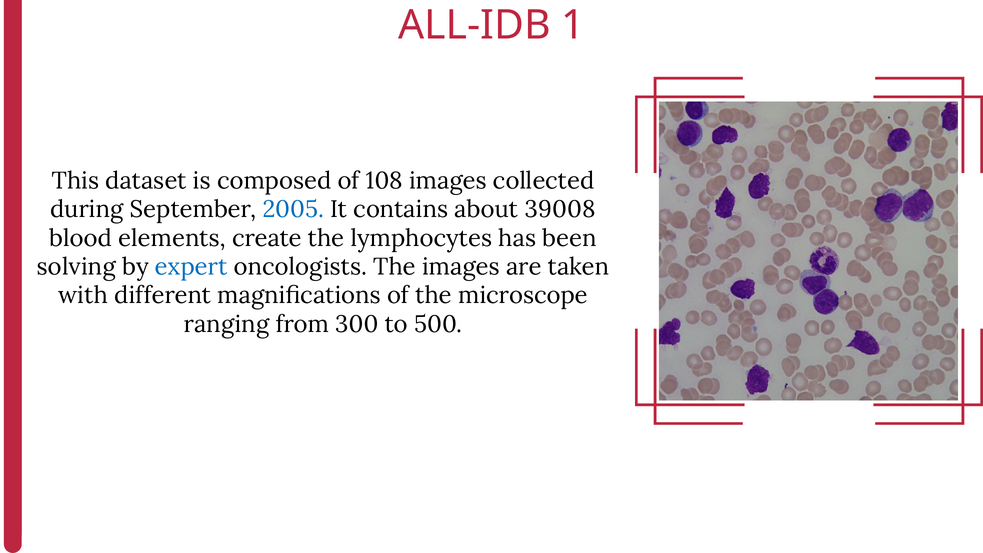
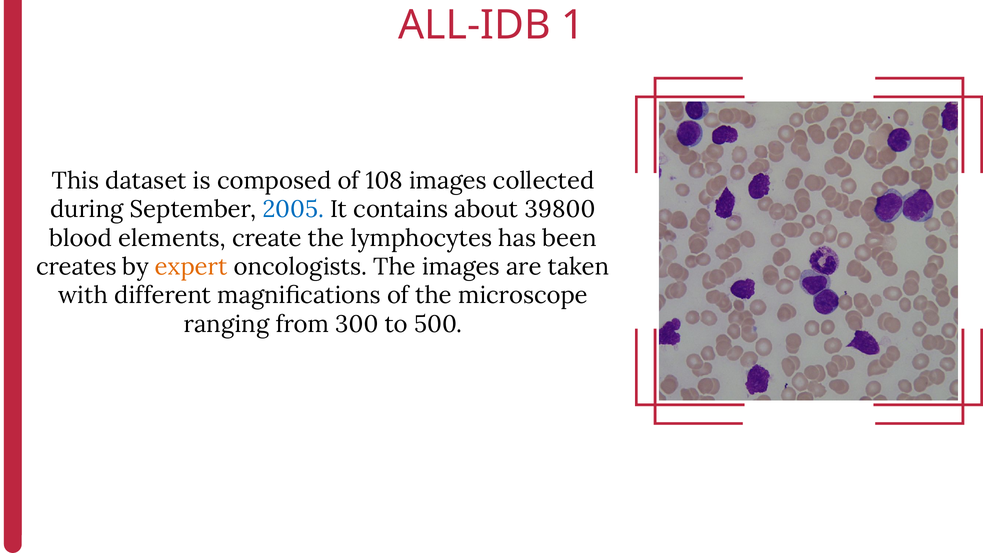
39008: 39008 -> 39800 (560, 209)
solving: solving -> creates (76, 267)
expert colour: blue -> orange (191, 267)
